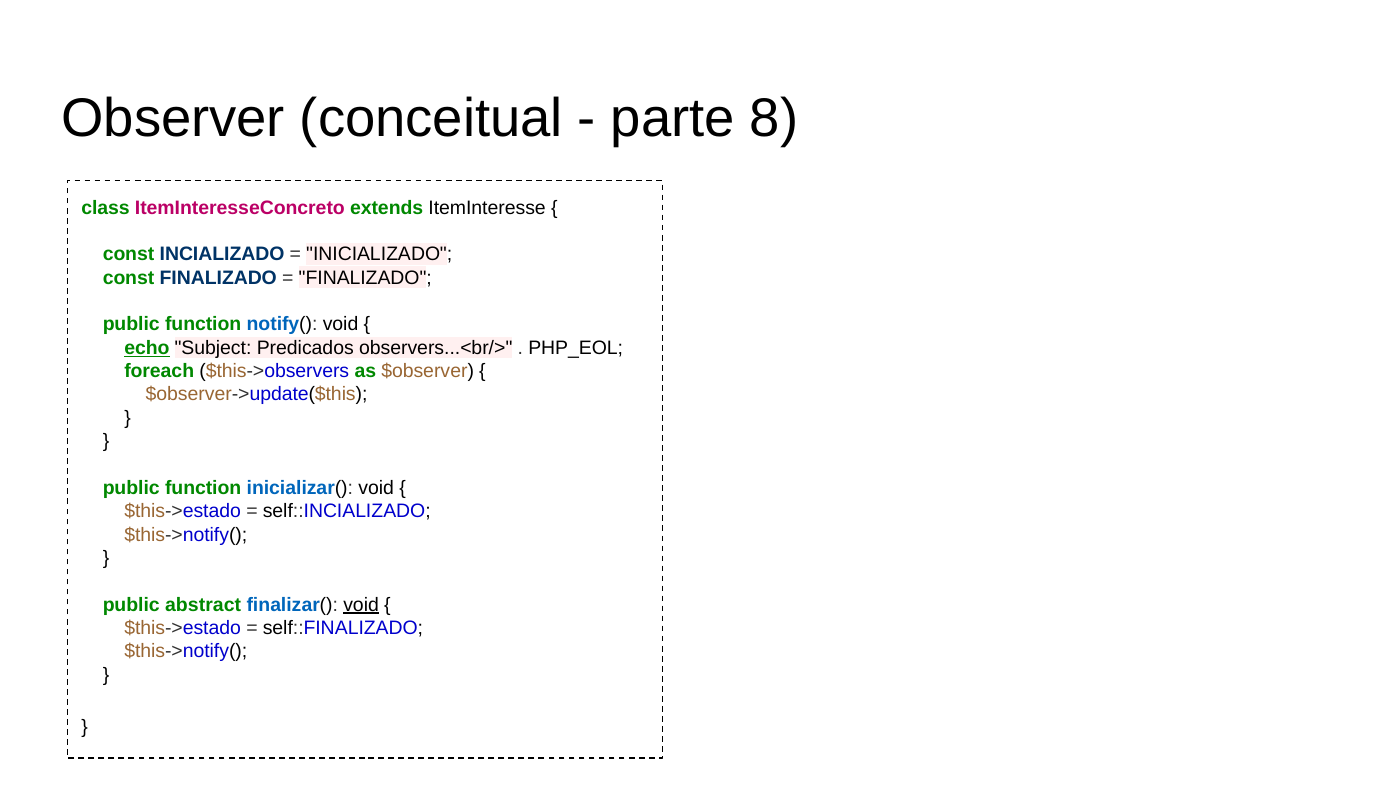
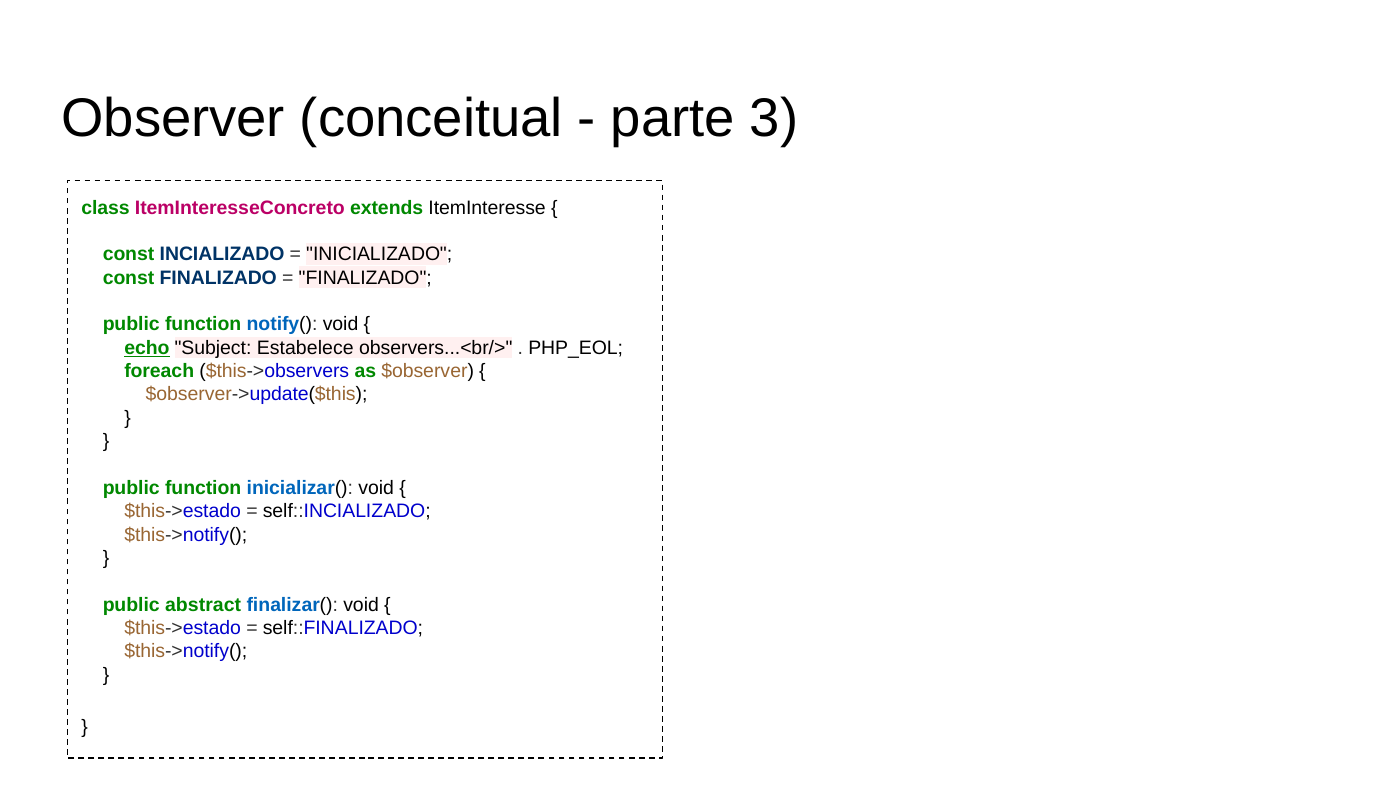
8: 8 -> 3 (774, 119)
Predicados: Predicados -> Estabelece (305, 348)
void underline: present -> none (361, 605)
